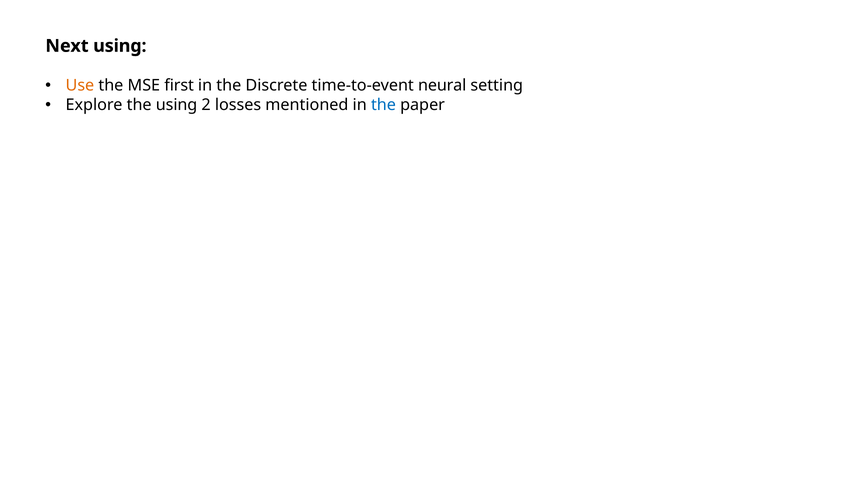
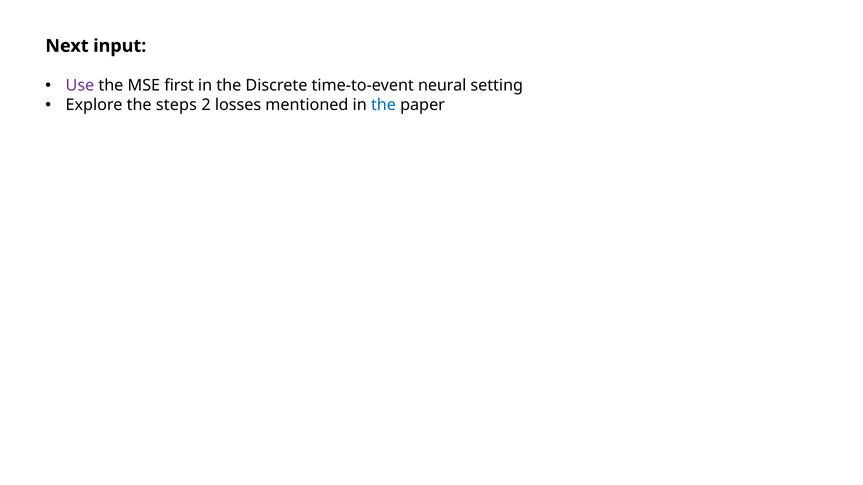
Next using: using -> input (120, 46)
Use colour: orange -> purple (80, 86)
the using: using -> steps (176, 105)
